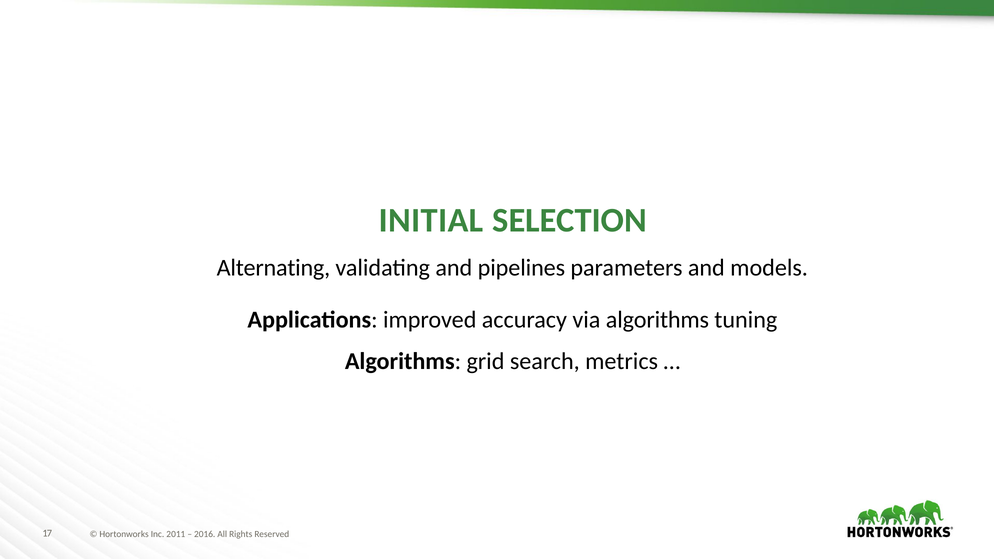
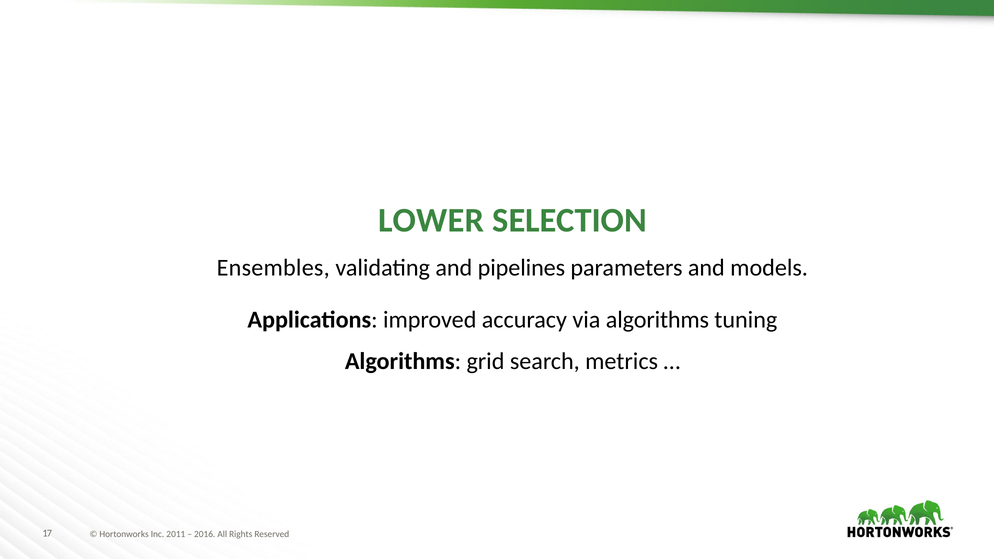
INITIAL: INITIAL -> LOWER (431, 220)
Alternating: Alternating -> Ensembles (273, 268)
